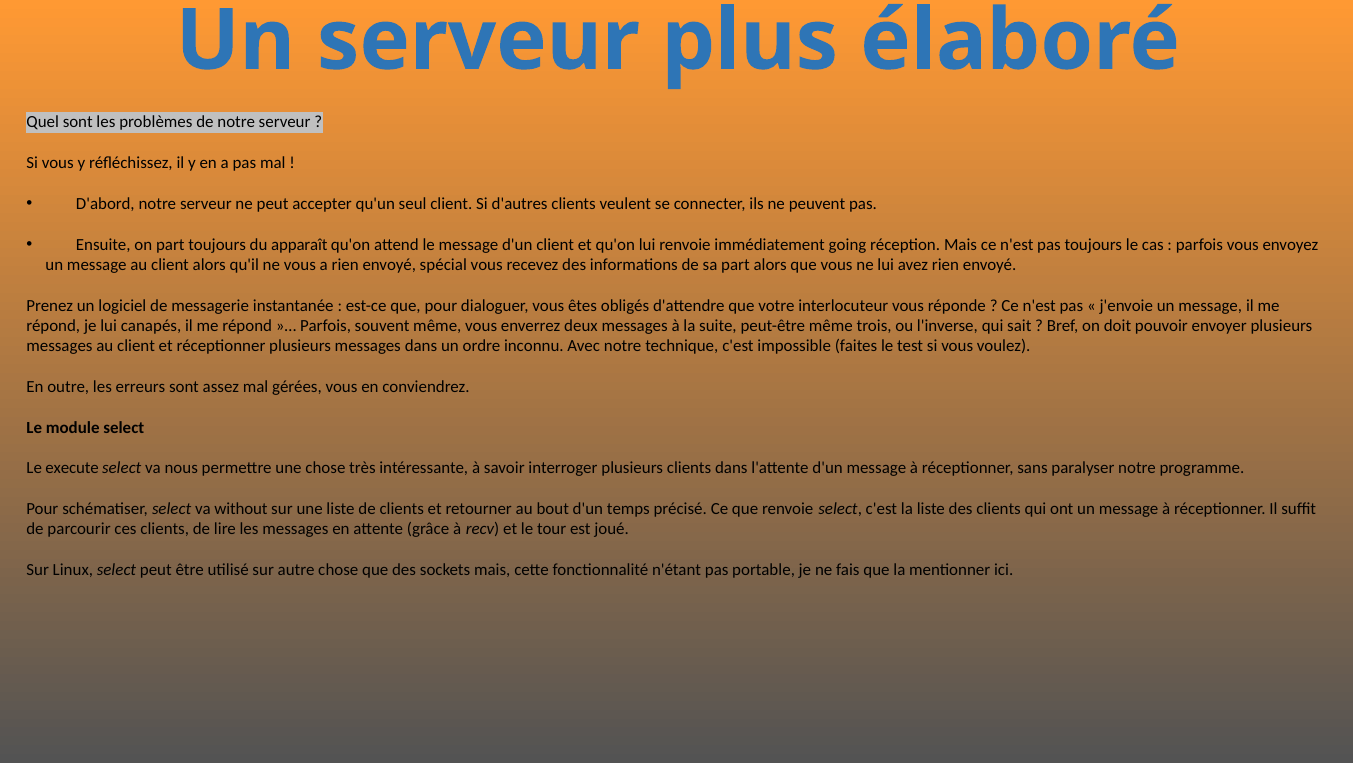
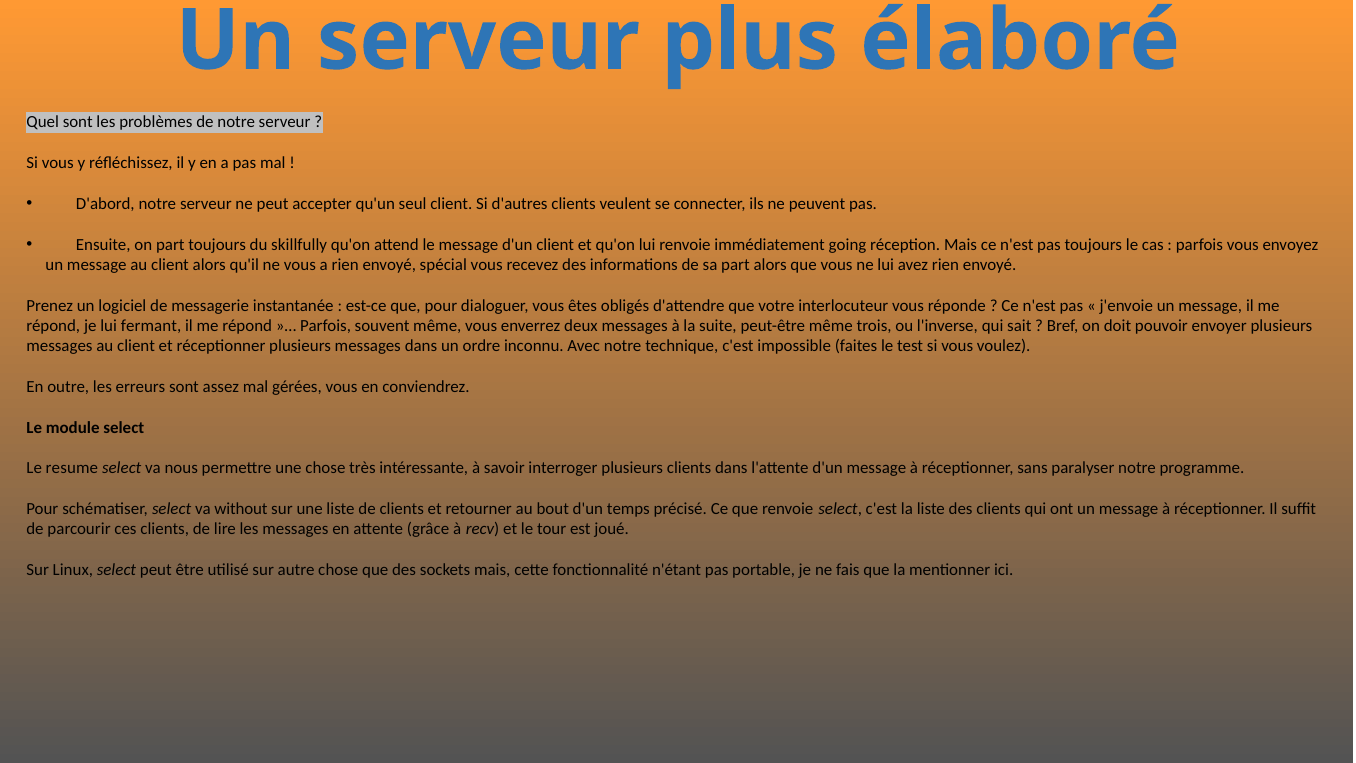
apparaît: apparaît -> skillfully (299, 244)
canapés: canapés -> fermant (151, 326)
execute: execute -> resume (72, 468)
